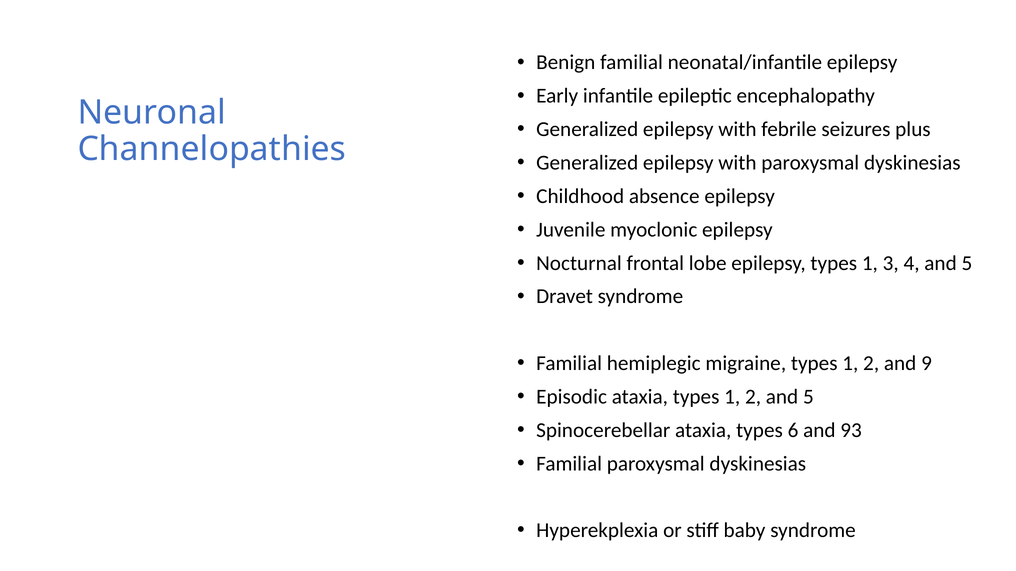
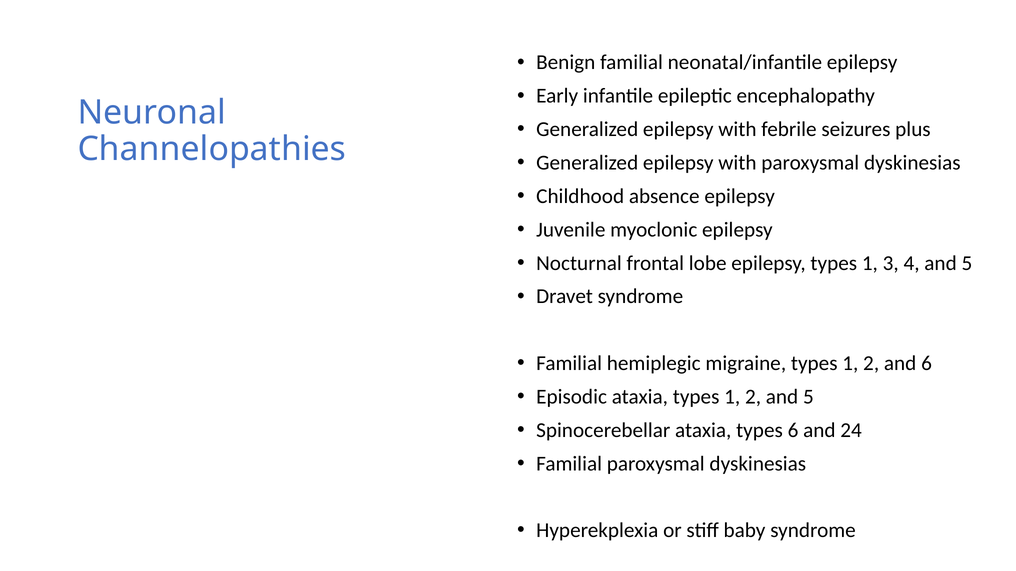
and 9: 9 -> 6 (927, 364)
93: 93 -> 24 (851, 430)
